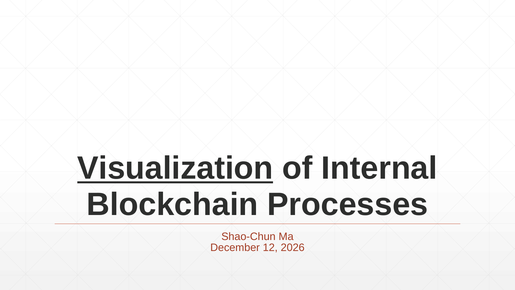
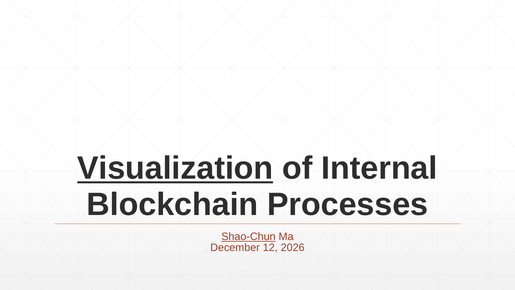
Shao-Chun underline: none -> present (248, 236)
